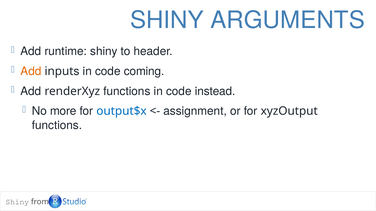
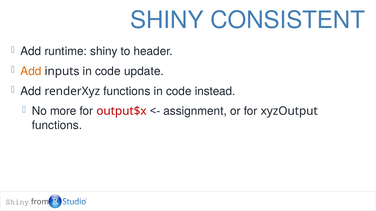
ARGUMENTS: ARGUMENTS -> CONSISTENT (288, 20)
coming: coming -> update (144, 71)
output$x colour: blue -> red (121, 111)
